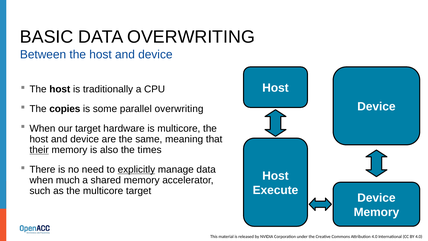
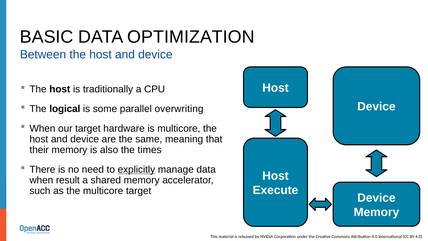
DATA OVERWRITING: OVERWRITING -> OPTIMIZATION (191, 37)
copies: copies -> logical (65, 109)
their underline: present -> none (39, 150)
much: much -> result (68, 180)
